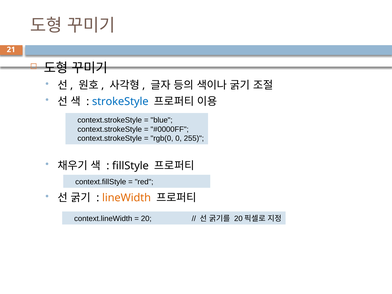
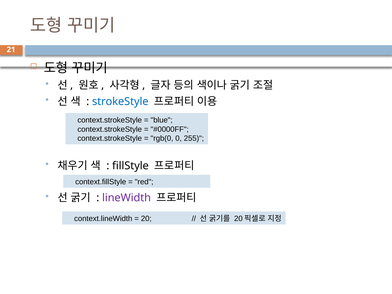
lineWidth colour: orange -> purple (127, 198)
